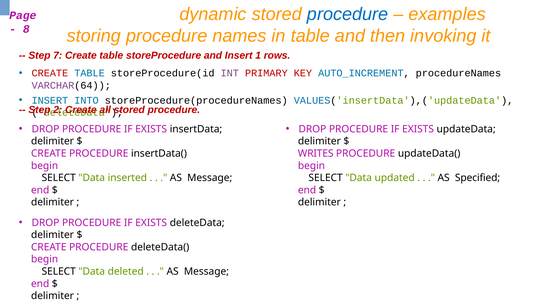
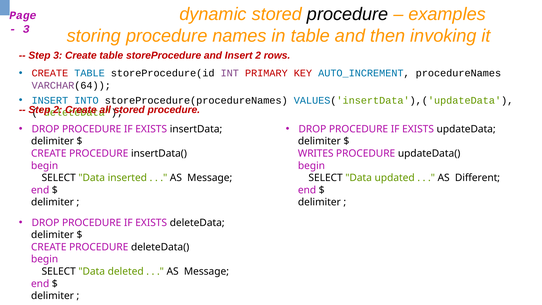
procedure colour: blue -> black (348, 14)
8: 8 -> 3 (26, 29)
Step 7: 7 -> 3 (58, 56)
Insert 1: 1 -> 2 (258, 56)
Specified: Specified -> Different (477, 178)
